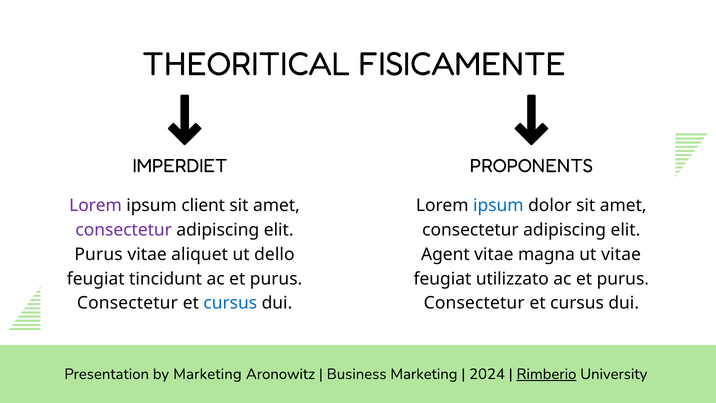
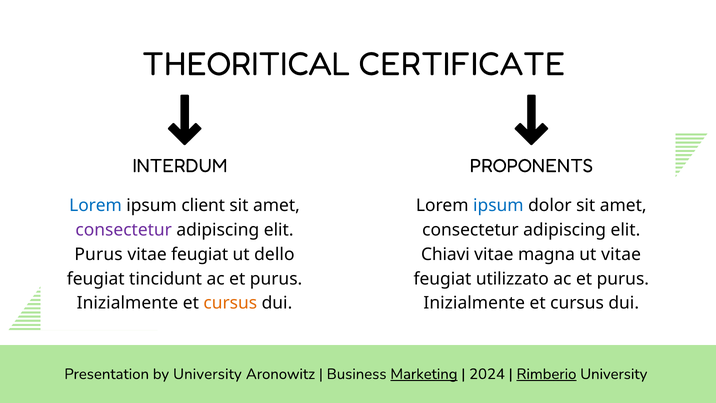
FISICAMENTE: FISICAMENTE -> CERTIFICATE (462, 64)
IMPERDIET: IMPERDIET -> INTERDUM (180, 166)
Lorem colour: purple -> blue (96, 206)
aliquet: aliquet -> feugiat (200, 254)
Agent: Agent -> Chiavi (445, 254)
Consectetur: Consectetur -> Inizialmente (127, 303)
cursus colour: blue -> orange (230, 303)
Consectetur: Consectetur -> Inizialmente (474, 303)
by Marketing: Marketing -> University (207, 374)
Marketing underline: none -> present (424, 374)
